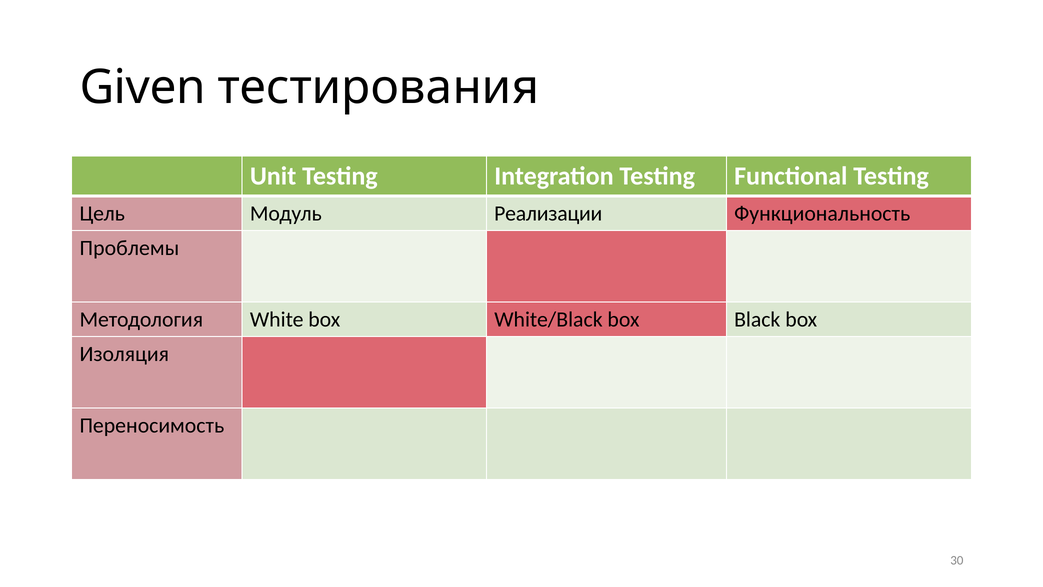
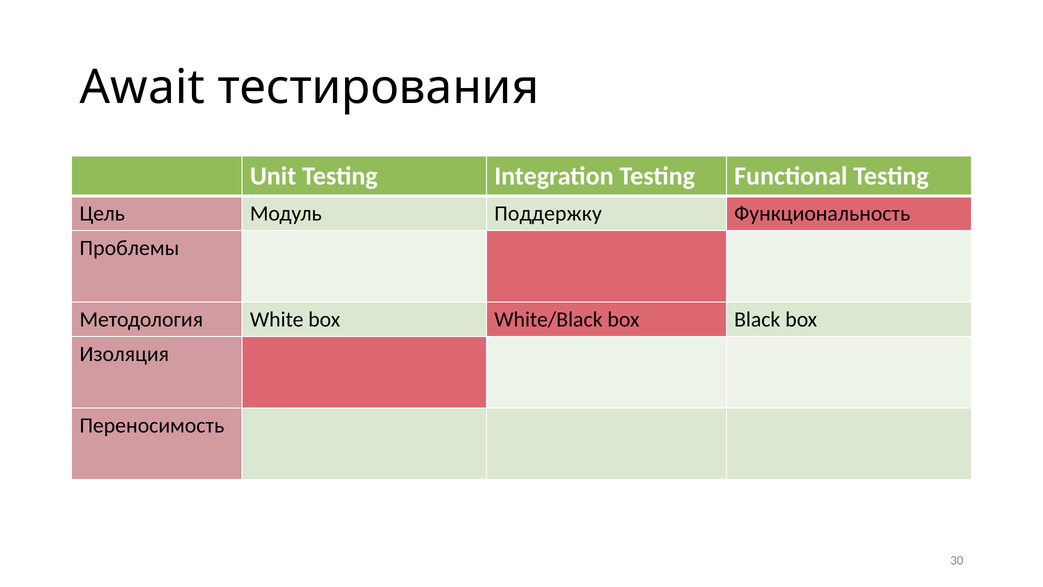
Given: Given -> Await (142, 88)
Реализации: Реализации -> Поддержку (548, 213)
